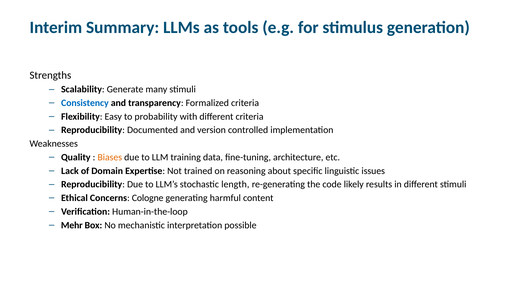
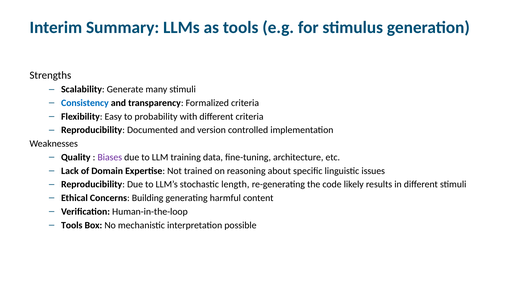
Biases colour: orange -> purple (110, 157)
Cologne: Cologne -> Building (148, 198)
Mehr: Mehr -> Tools (72, 225)
